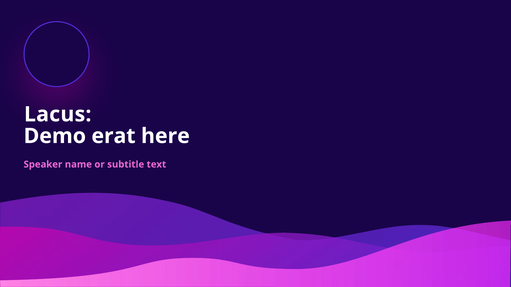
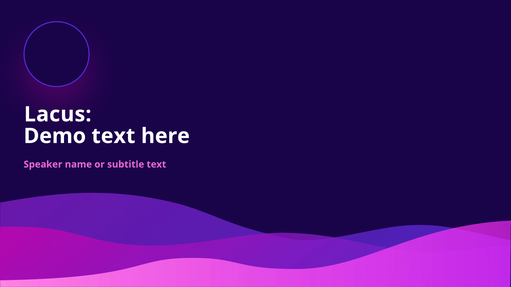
Demo erat: erat -> text (113, 136)
